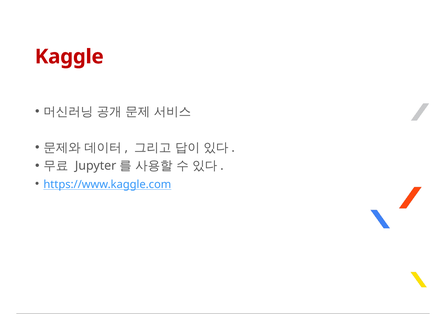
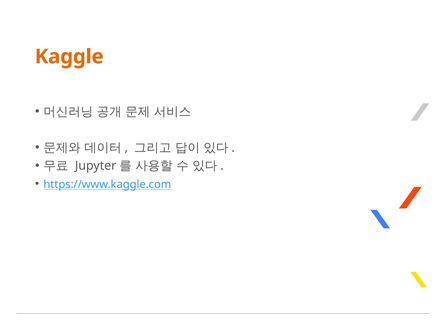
Kaggle colour: red -> orange (69, 57)
